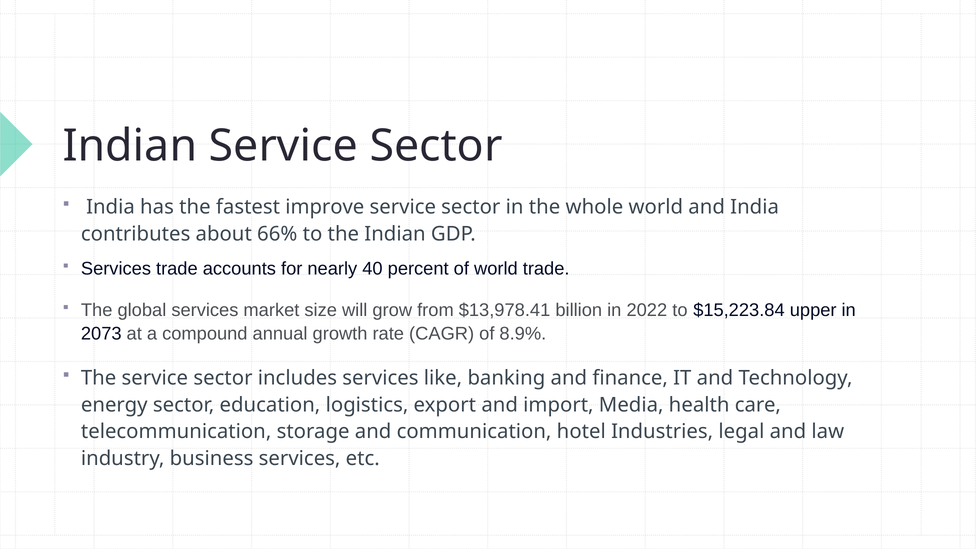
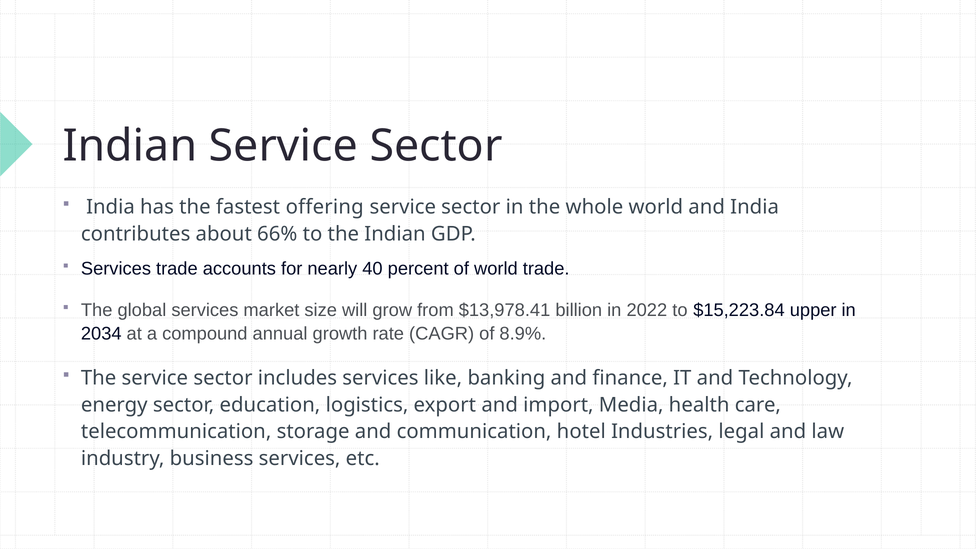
improve: improve -> offering (325, 207)
2073: 2073 -> 2034 (101, 334)
